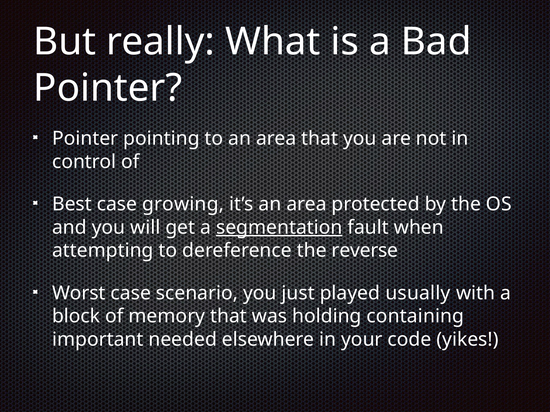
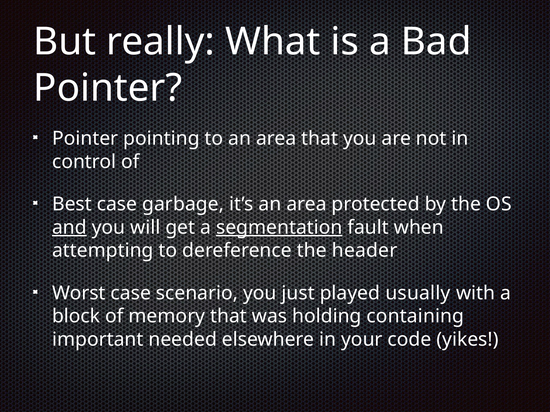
growing: growing -> garbage (183, 204)
and underline: none -> present (69, 228)
reverse: reverse -> header (365, 251)
